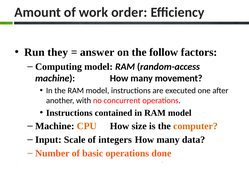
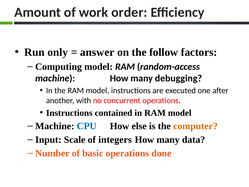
they: they -> only (58, 52)
movement: movement -> debugging (178, 78)
CPU colour: orange -> blue (87, 126)
size: size -> else (139, 126)
